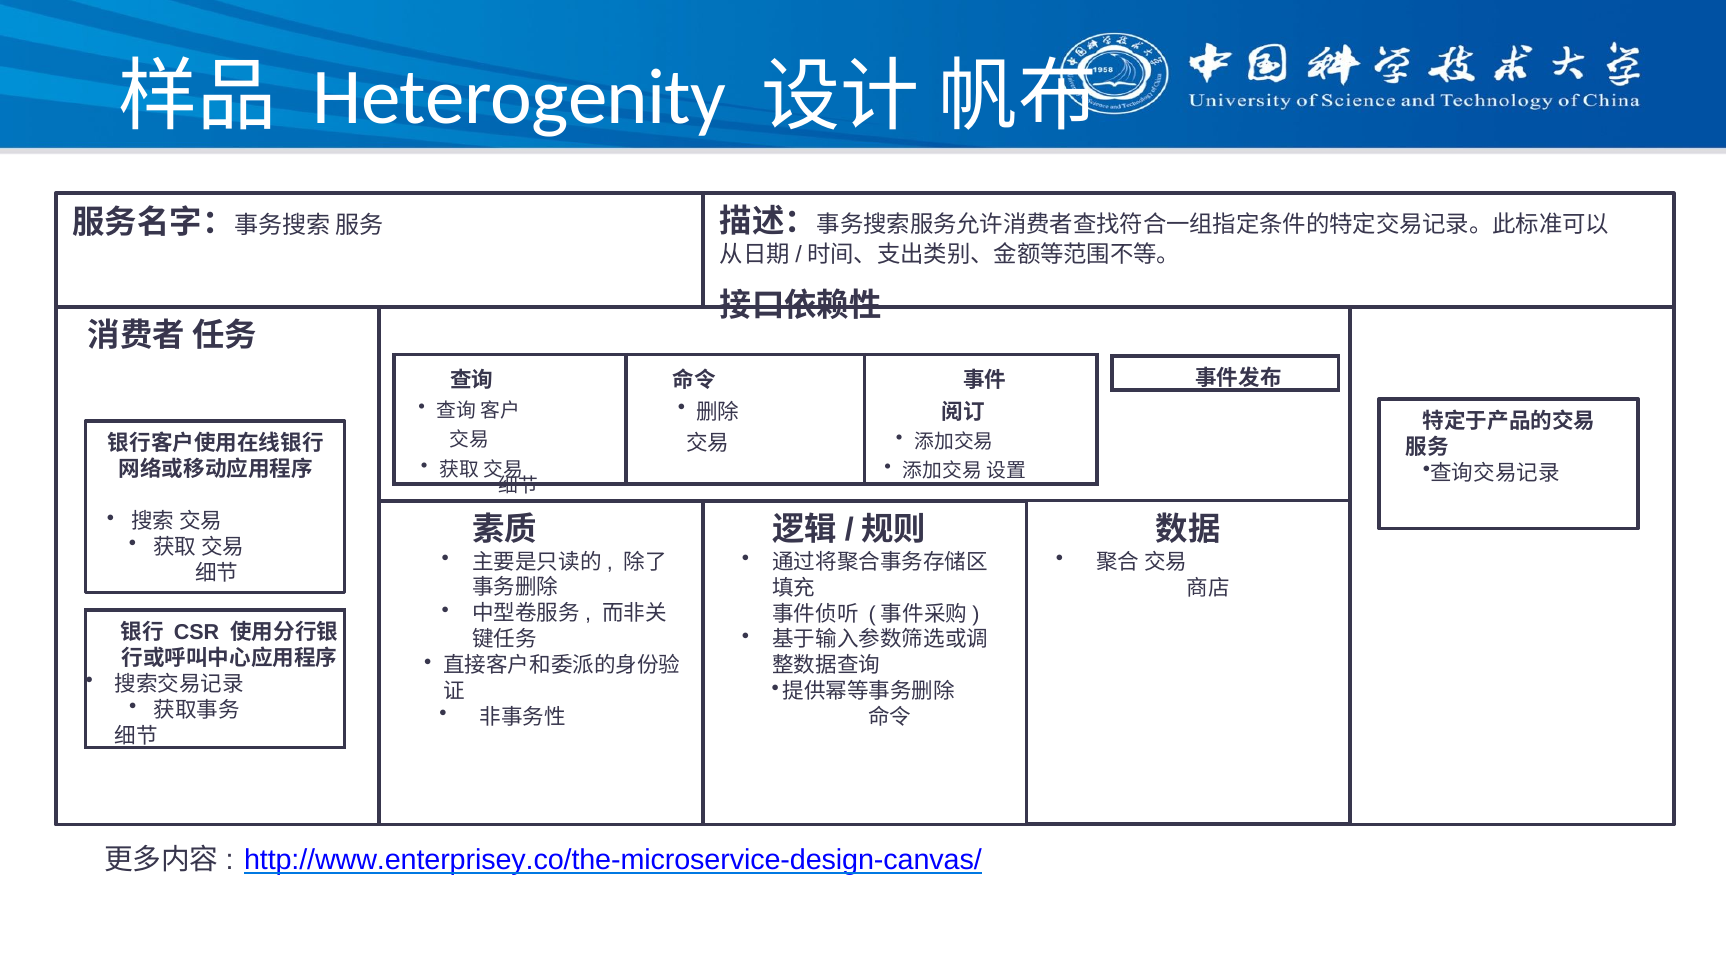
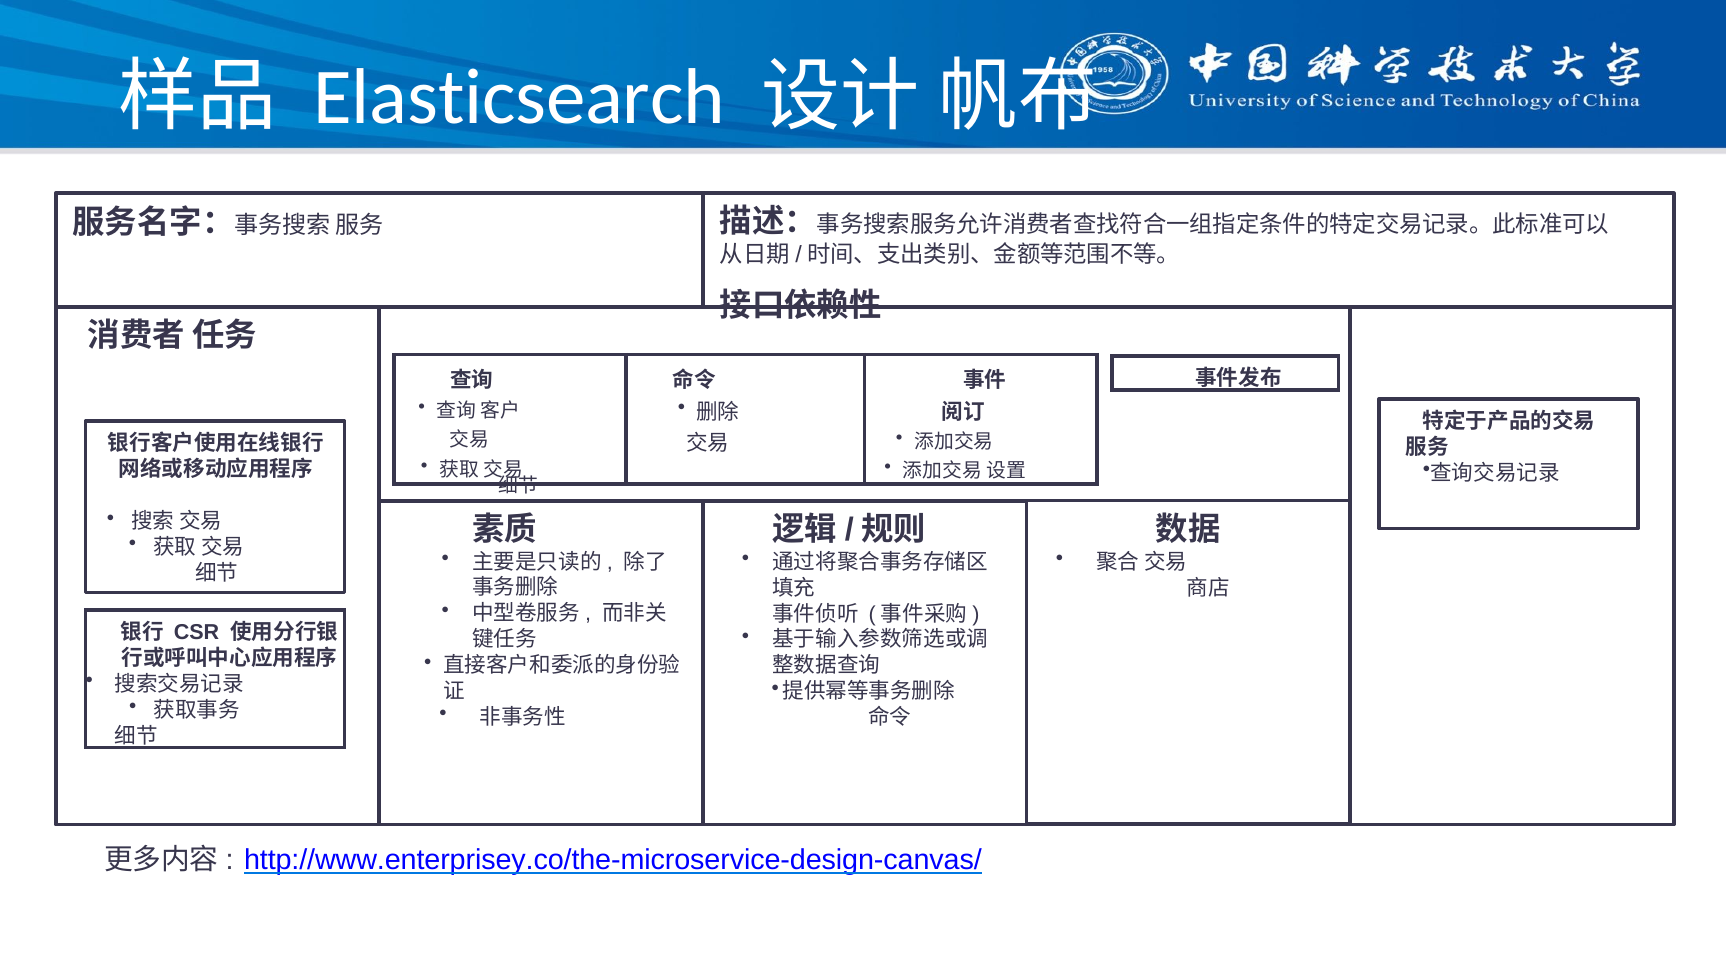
Heterogenity: Heterogenity -> Elasticsearch (519, 97)
